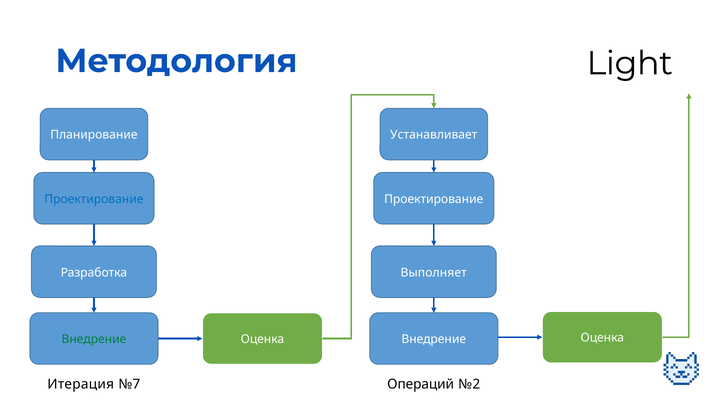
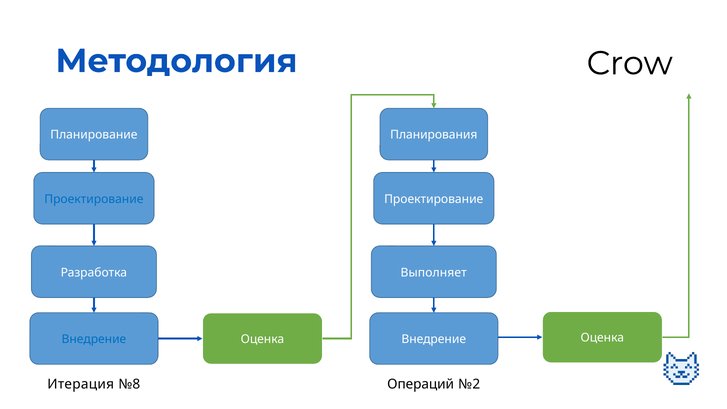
Light: Light -> Crow (630, 63)
Устанавливает: Устанавливает -> Планирования (434, 135)
Внедрение colour: green -> blue (94, 339)
№7: №7 -> №8 (129, 384)
